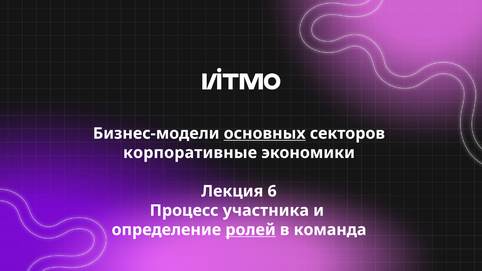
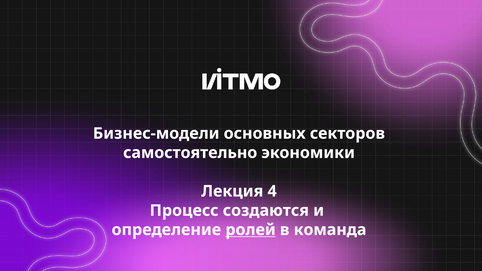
основных underline: present -> none (265, 133)
корпоративные: корпоративные -> самостоятельно (190, 153)
6: 6 -> 4 (272, 191)
участника: участника -> создаются (266, 211)
